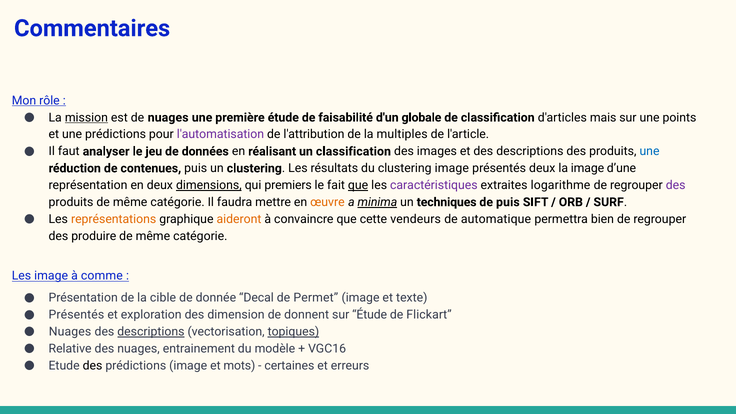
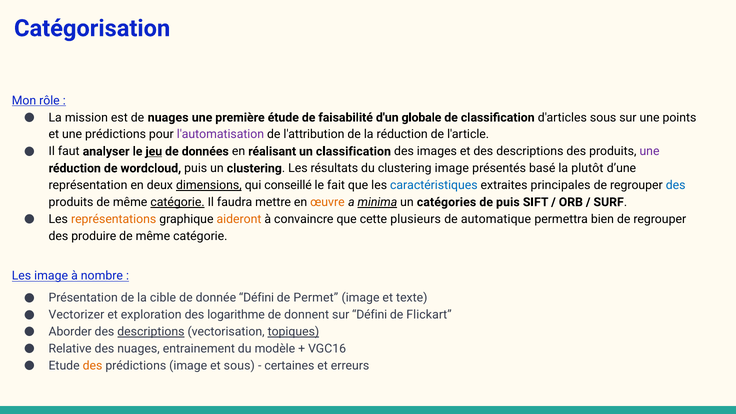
Commentaires: Commentaires -> Catégorisation (92, 28)
mission underline: present -> none (86, 118)
d'articles mais: mais -> sous (603, 118)
la multiples: multiples -> réduction (402, 134)
jeu underline: none -> present (154, 151)
une colour: blue -> purple (650, 151)
contenues: contenues -> wordcloud (151, 168)
présentés deux: deux -> basé (542, 168)
la image: image -> plutôt (587, 168)
premiers: premiers -> conseillé (288, 185)
que underline: present -> none (358, 185)
caractéristiques colour: purple -> blue (434, 185)
logarithme: logarithme -> principales (561, 185)
des colour: purple -> blue (676, 185)
catégorie underline: none -> present (178, 202)
techniques: techniques -> catégories (447, 202)
vendeurs: vendeurs -> plusieurs (416, 219)
comme: comme -> nombre (102, 276)
donnée Decal: Decal -> Défini (256, 298)
Présentés: Présentés -> Vectorizer (76, 315)
dimension: dimension -> logarithme (236, 315)
sur Étude: Étude -> Défini (370, 315)
Nuages: Nuages -> Aborder (70, 332)
des colour: black -> orange (93, 366)
et mots: mots -> sous (239, 366)
